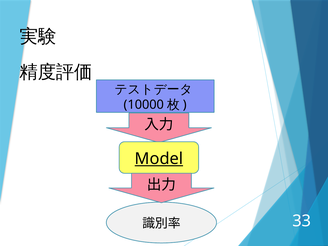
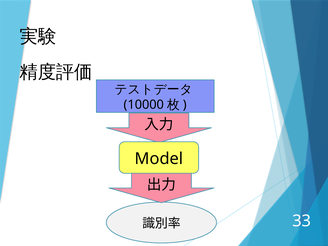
Model underline: present -> none (159, 159)
